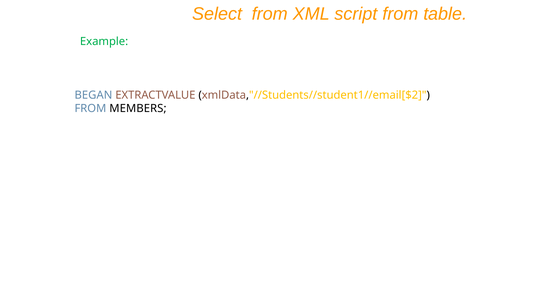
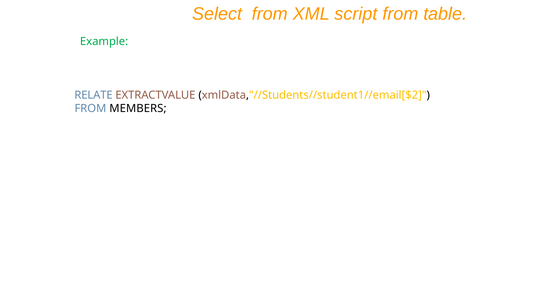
BEGAN: BEGAN -> RELATE (94, 95)
